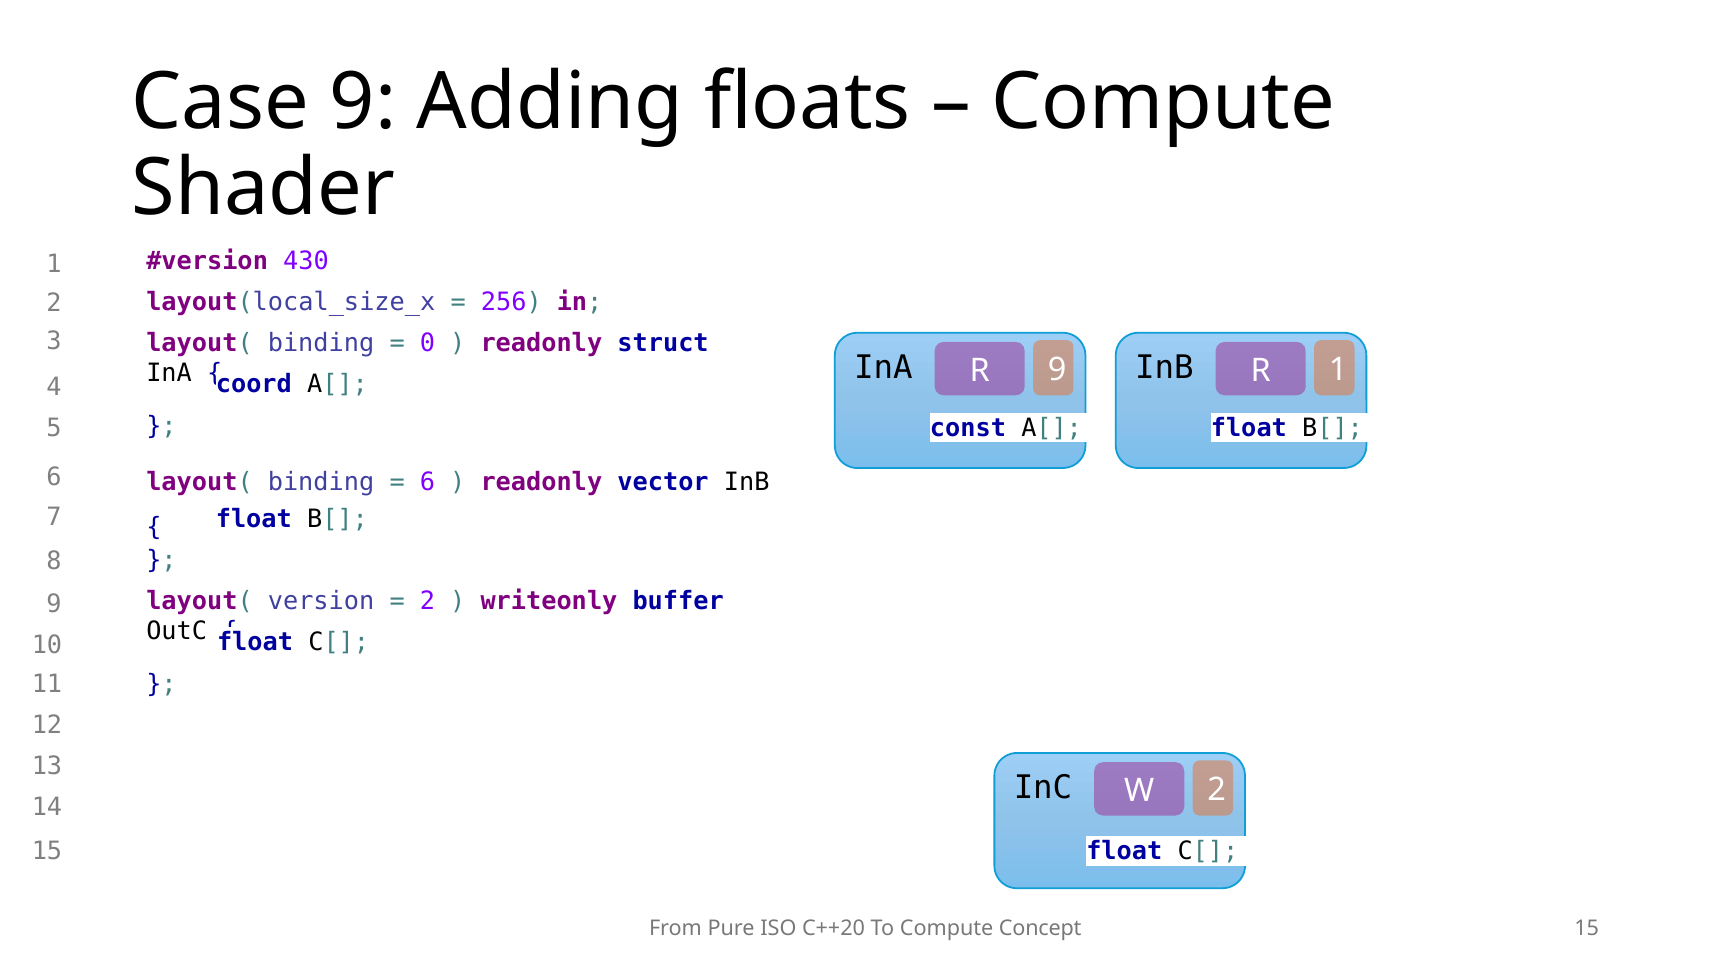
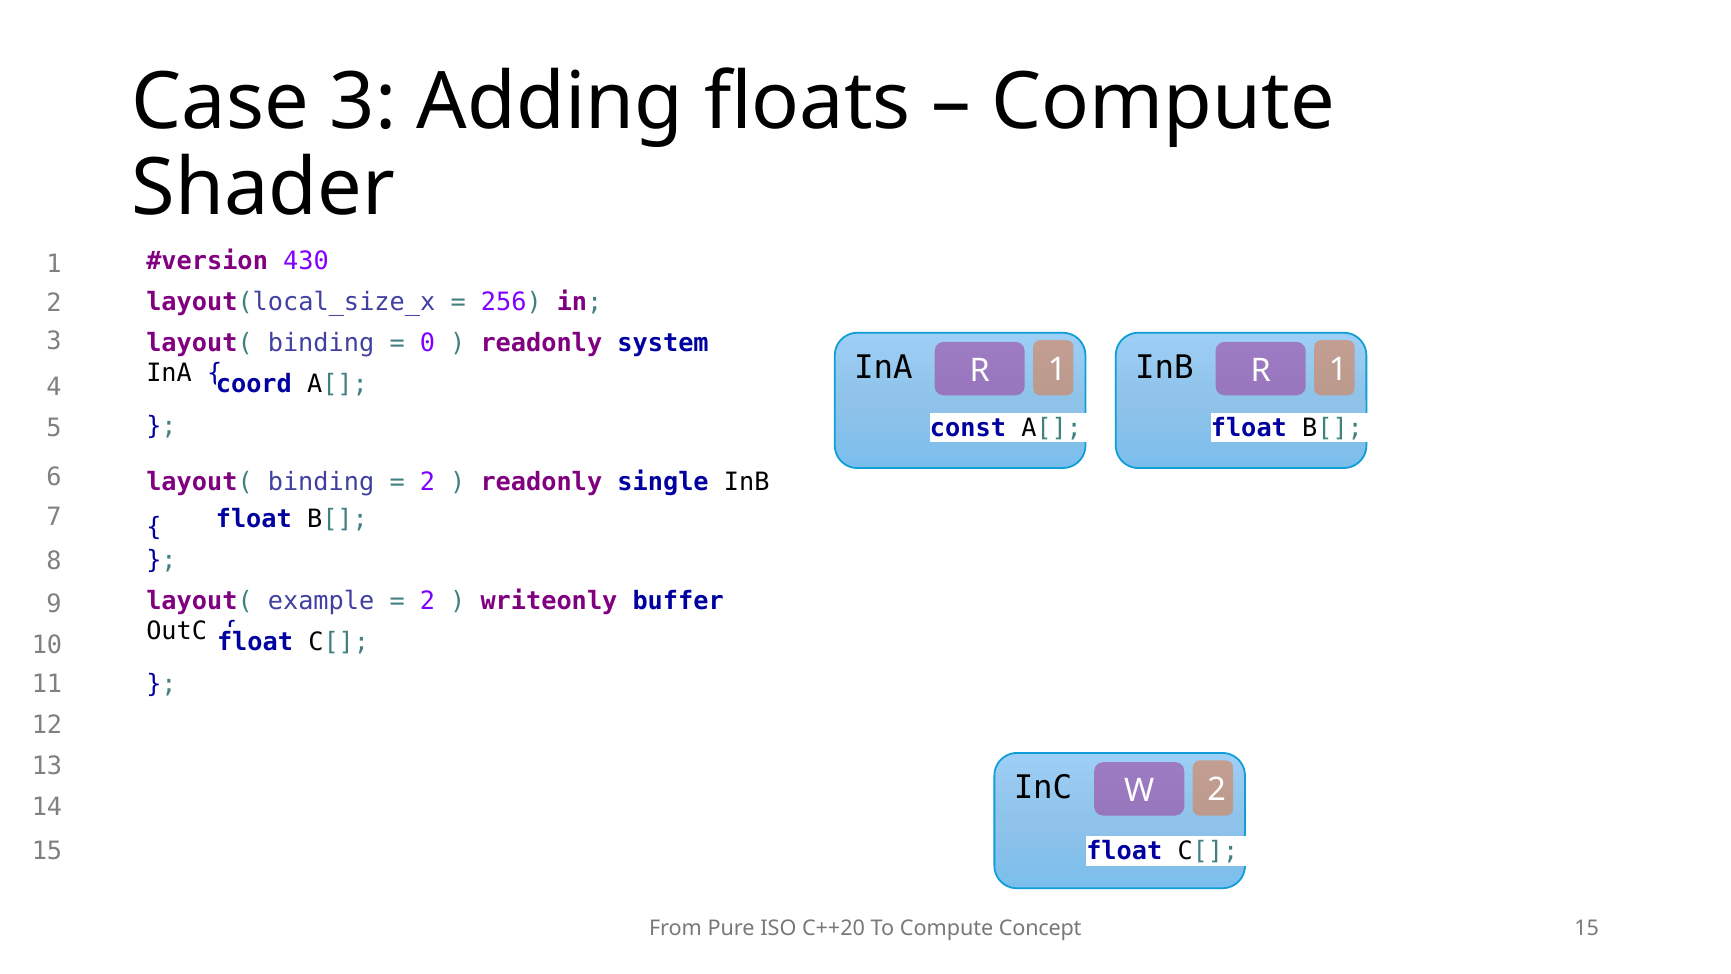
Case 9: 9 -> 3 (363, 103)
struct: struct -> system (663, 343)
InA 9: 9 -> 1 (1057, 370)
6: 6 -> 2 (428, 482)
vector: vector -> single (663, 482)
version: version -> example (321, 601)
